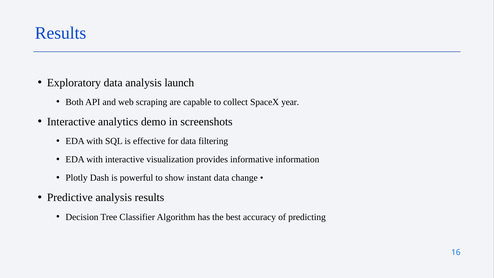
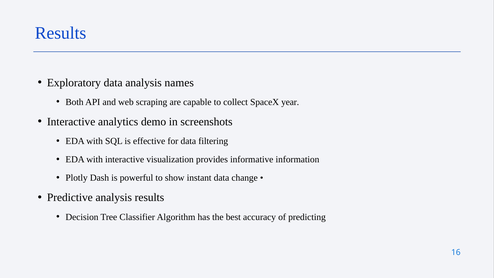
launch: launch -> names (179, 83)
